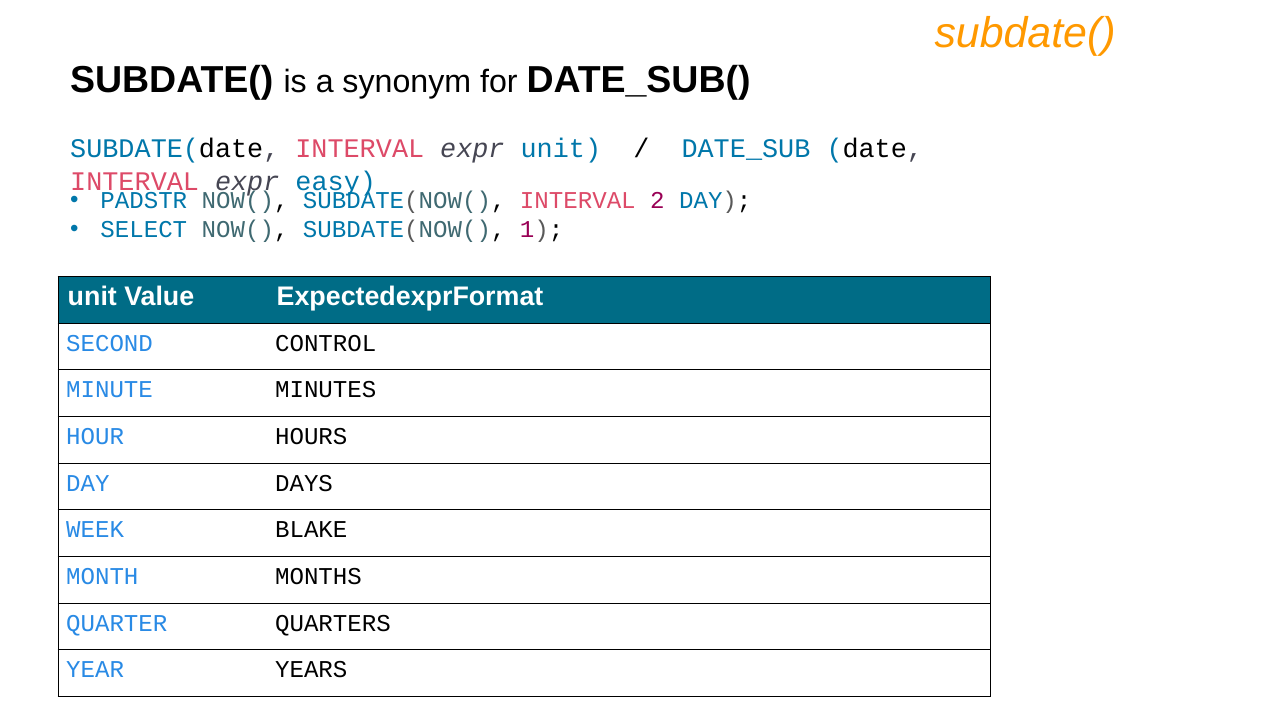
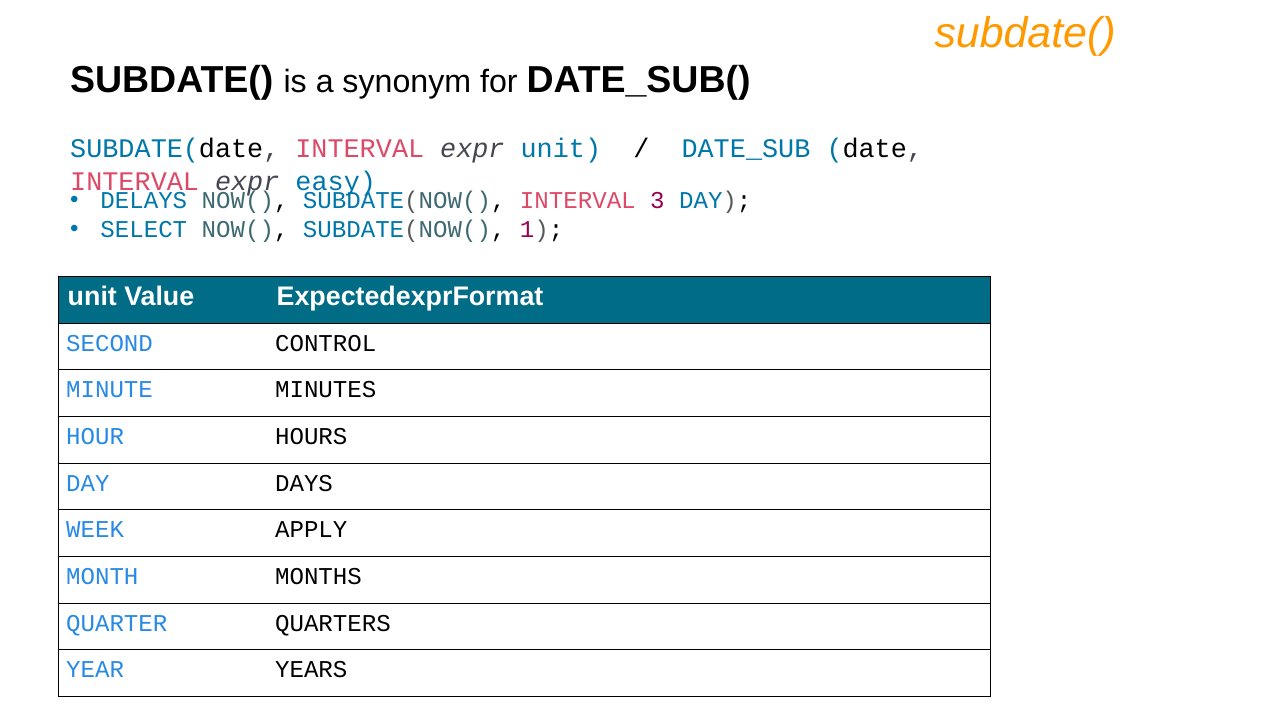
PADSTR: PADSTR -> DELAYS (144, 200)
2: 2 -> 3 (657, 200)
BLAKE: BLAKE -> APPLY (311, 529)
